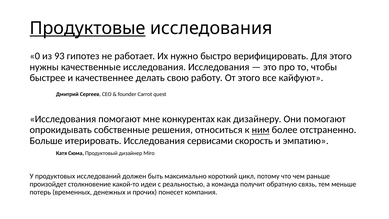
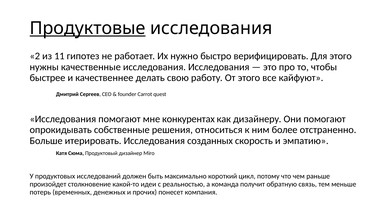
0: 0 -> 2 (35, 56)
93: 93 -> 11 (59, 56)
ним underline: present -> none (261, 130)
сервисами: сервисами -> созданных (210, 141)
